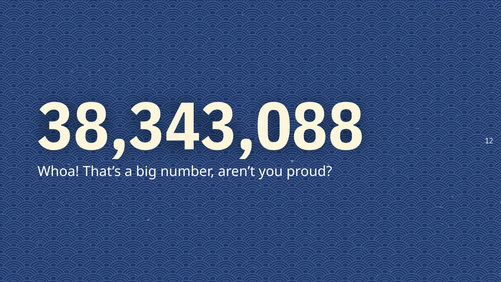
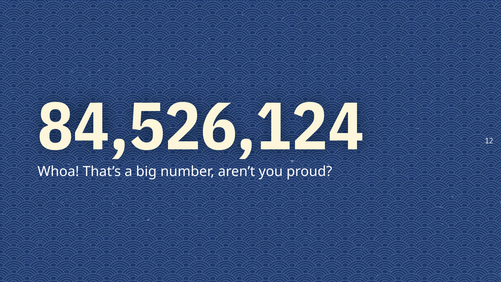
38,343,088: 38,343,088 -> 84,526,124 (201, 127)
